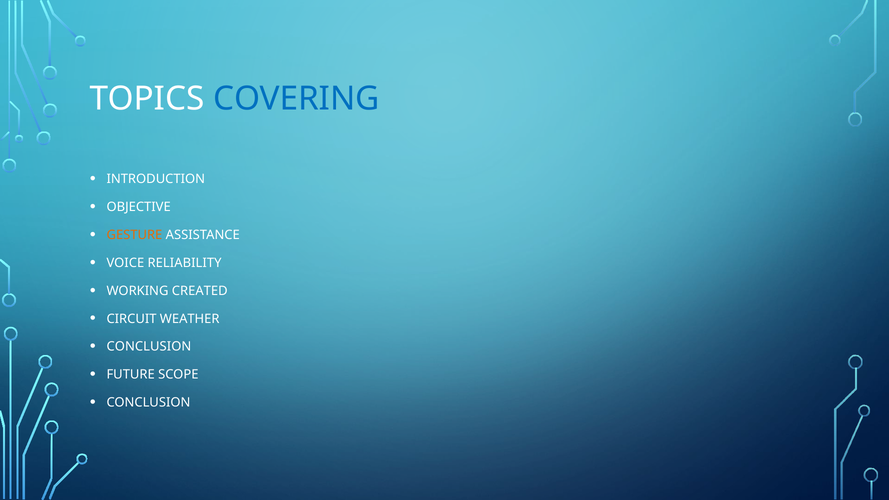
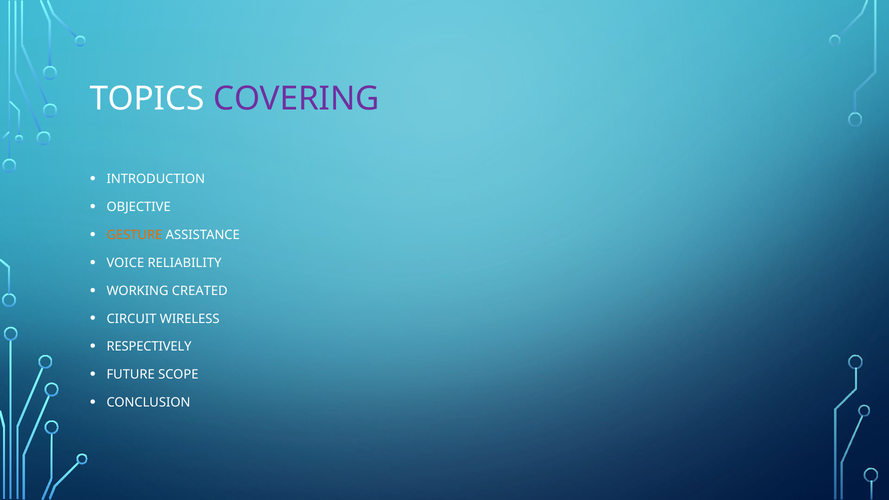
COVERING colour: blue -> purple (296, 99)
WEATHER: WEATHER -> WIRELESS (190, 319)
CONCLUSION: CONCLUSION -> RESPECTIVELY (149, 347)
